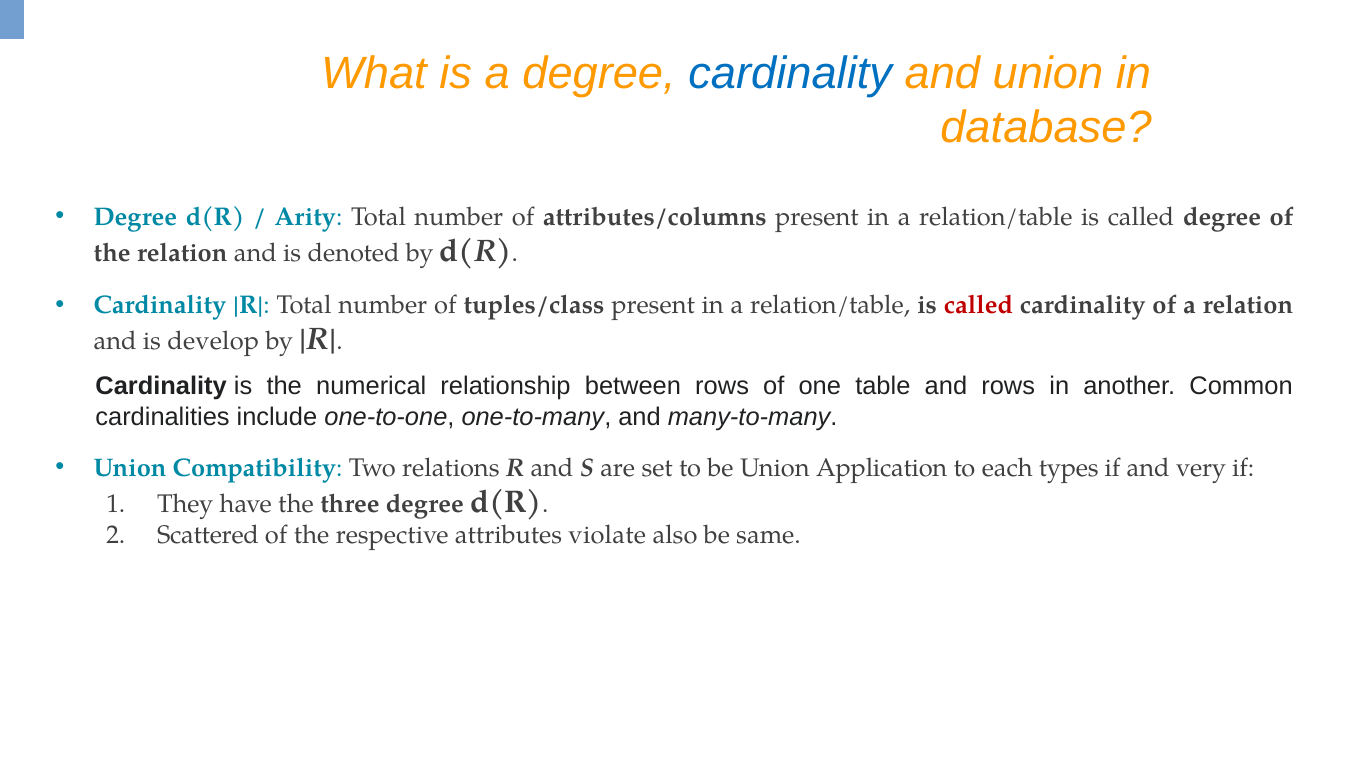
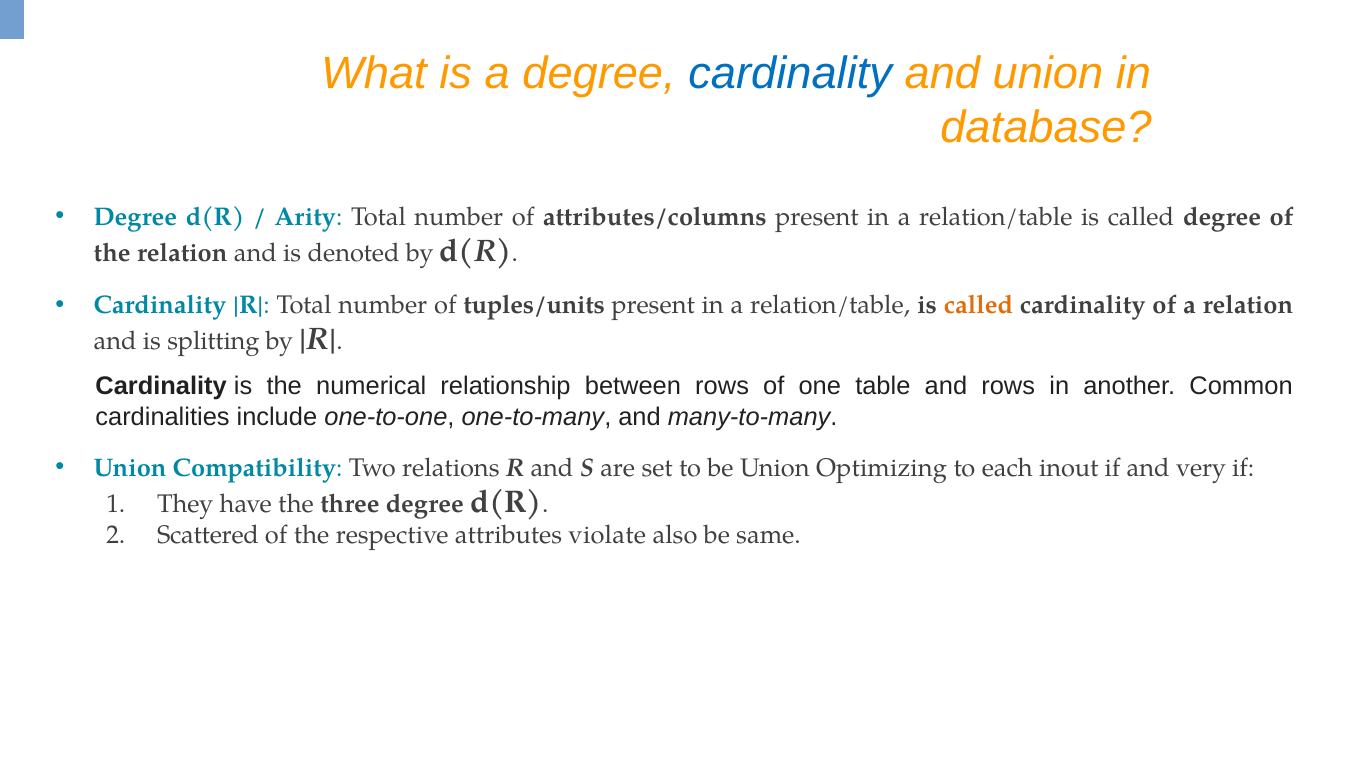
tuples/class: tuples/class -> tuples/units (534, 305)
called colour: red -> orange (979, 305)
develop: develop -> splitting (213, 341)
Application: Application -> Optimizing (881, 468)
types: types -> inout (1069, 468)
